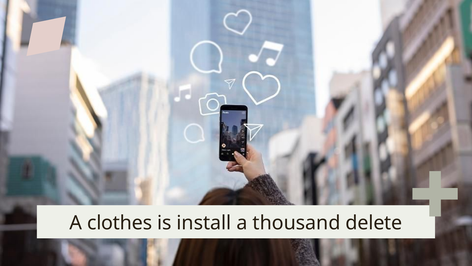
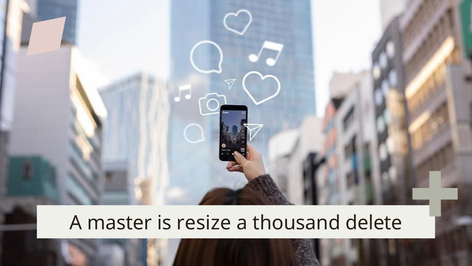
clothes: clothes -> master (120, 223)
install: install -> resize (204, 223)
